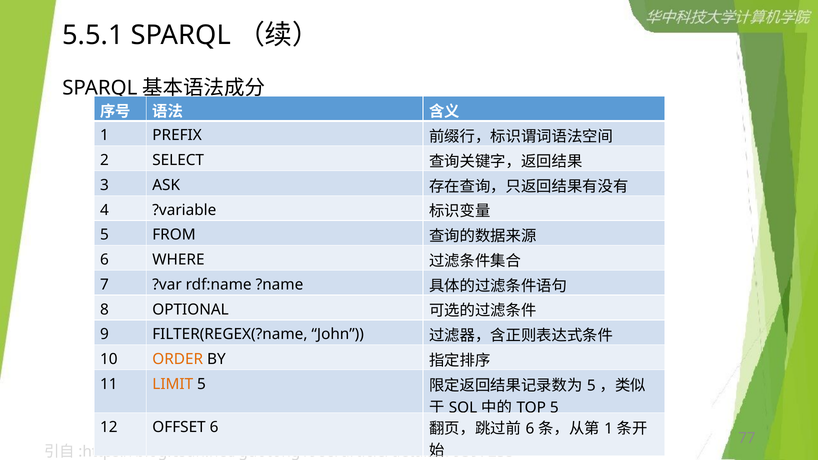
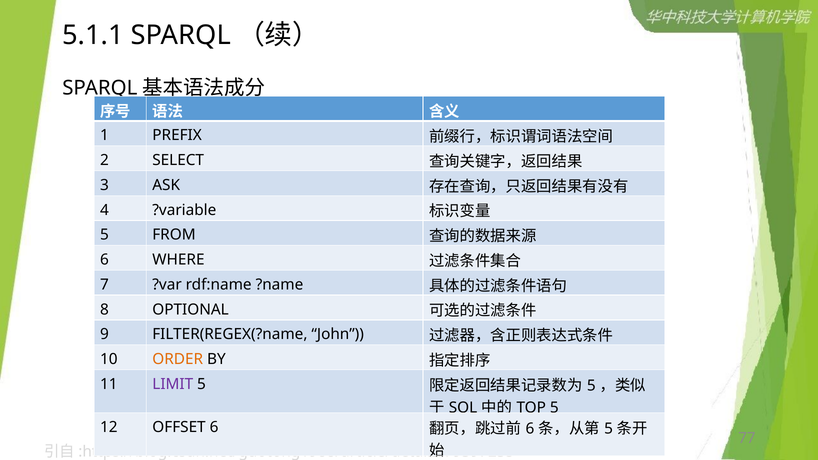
5.5.1: 5.5.1 -> 5.1.1 (93, 35)
LIMIT colour: orange -> purple (173, 384)
1: 1 -> 5 (609, 429)
